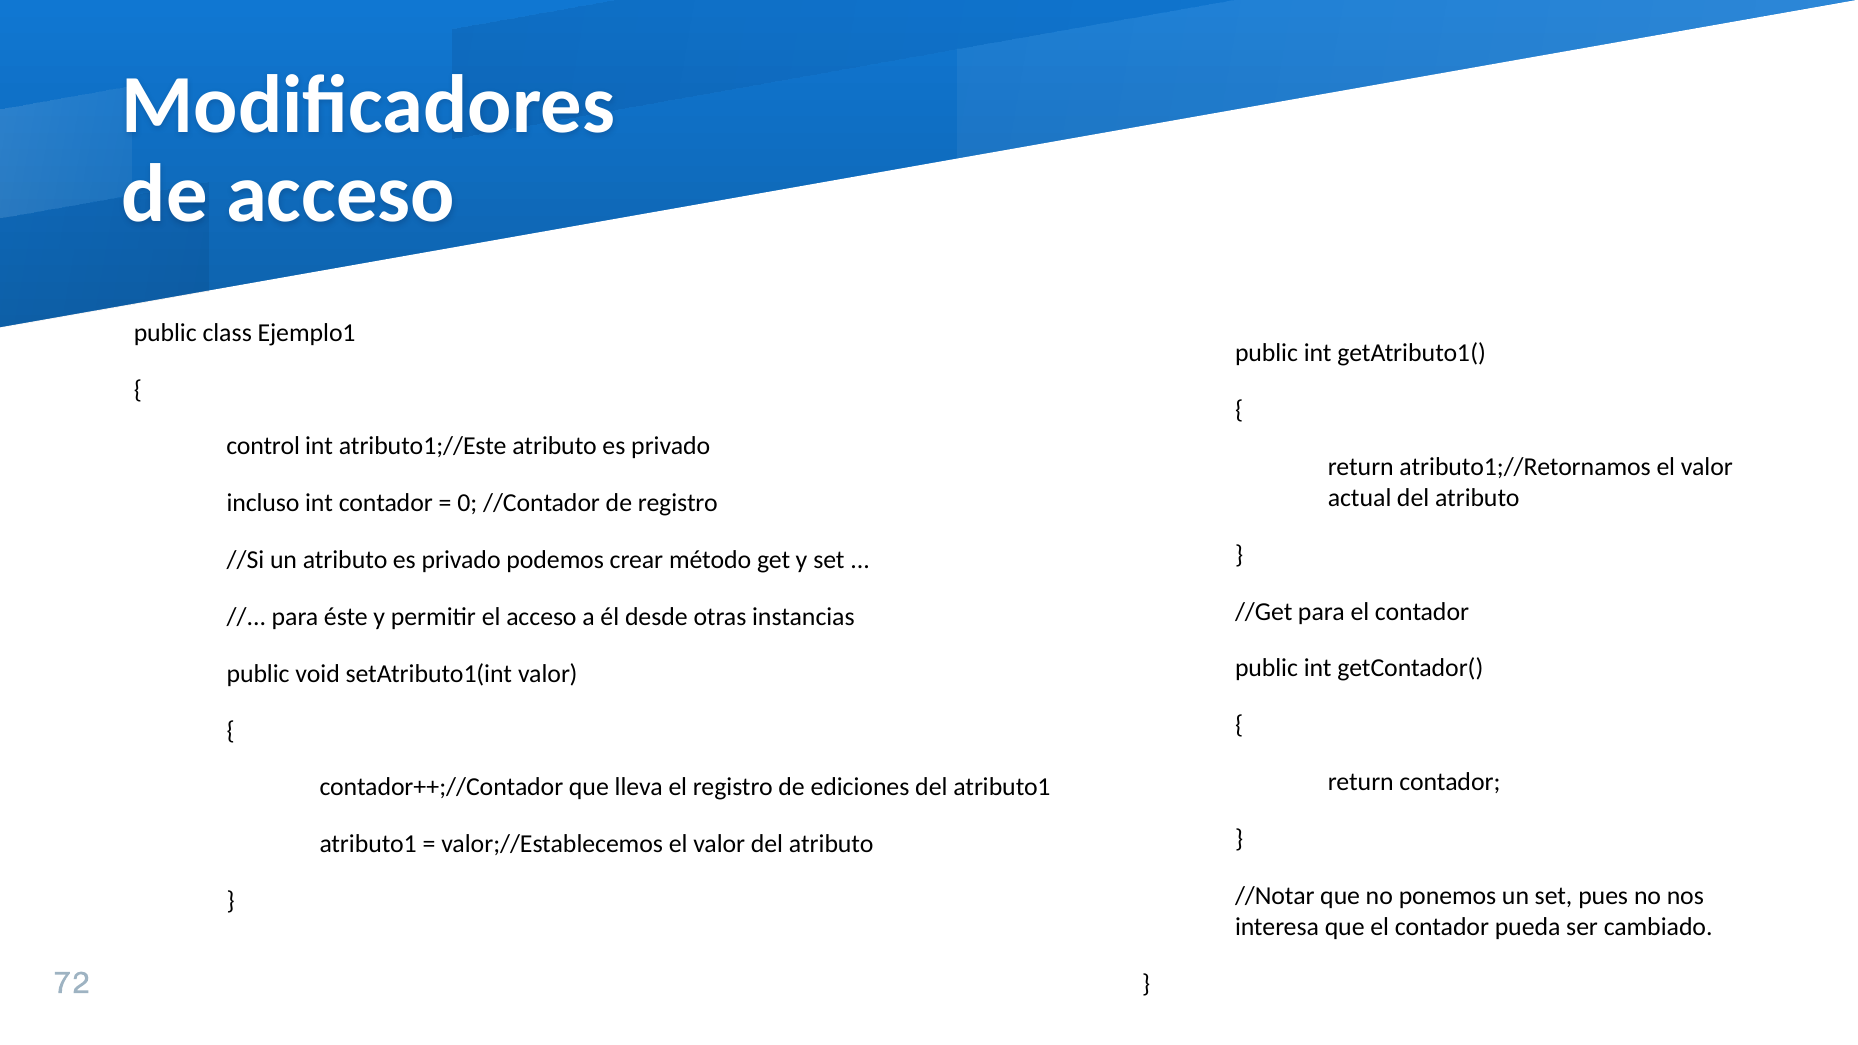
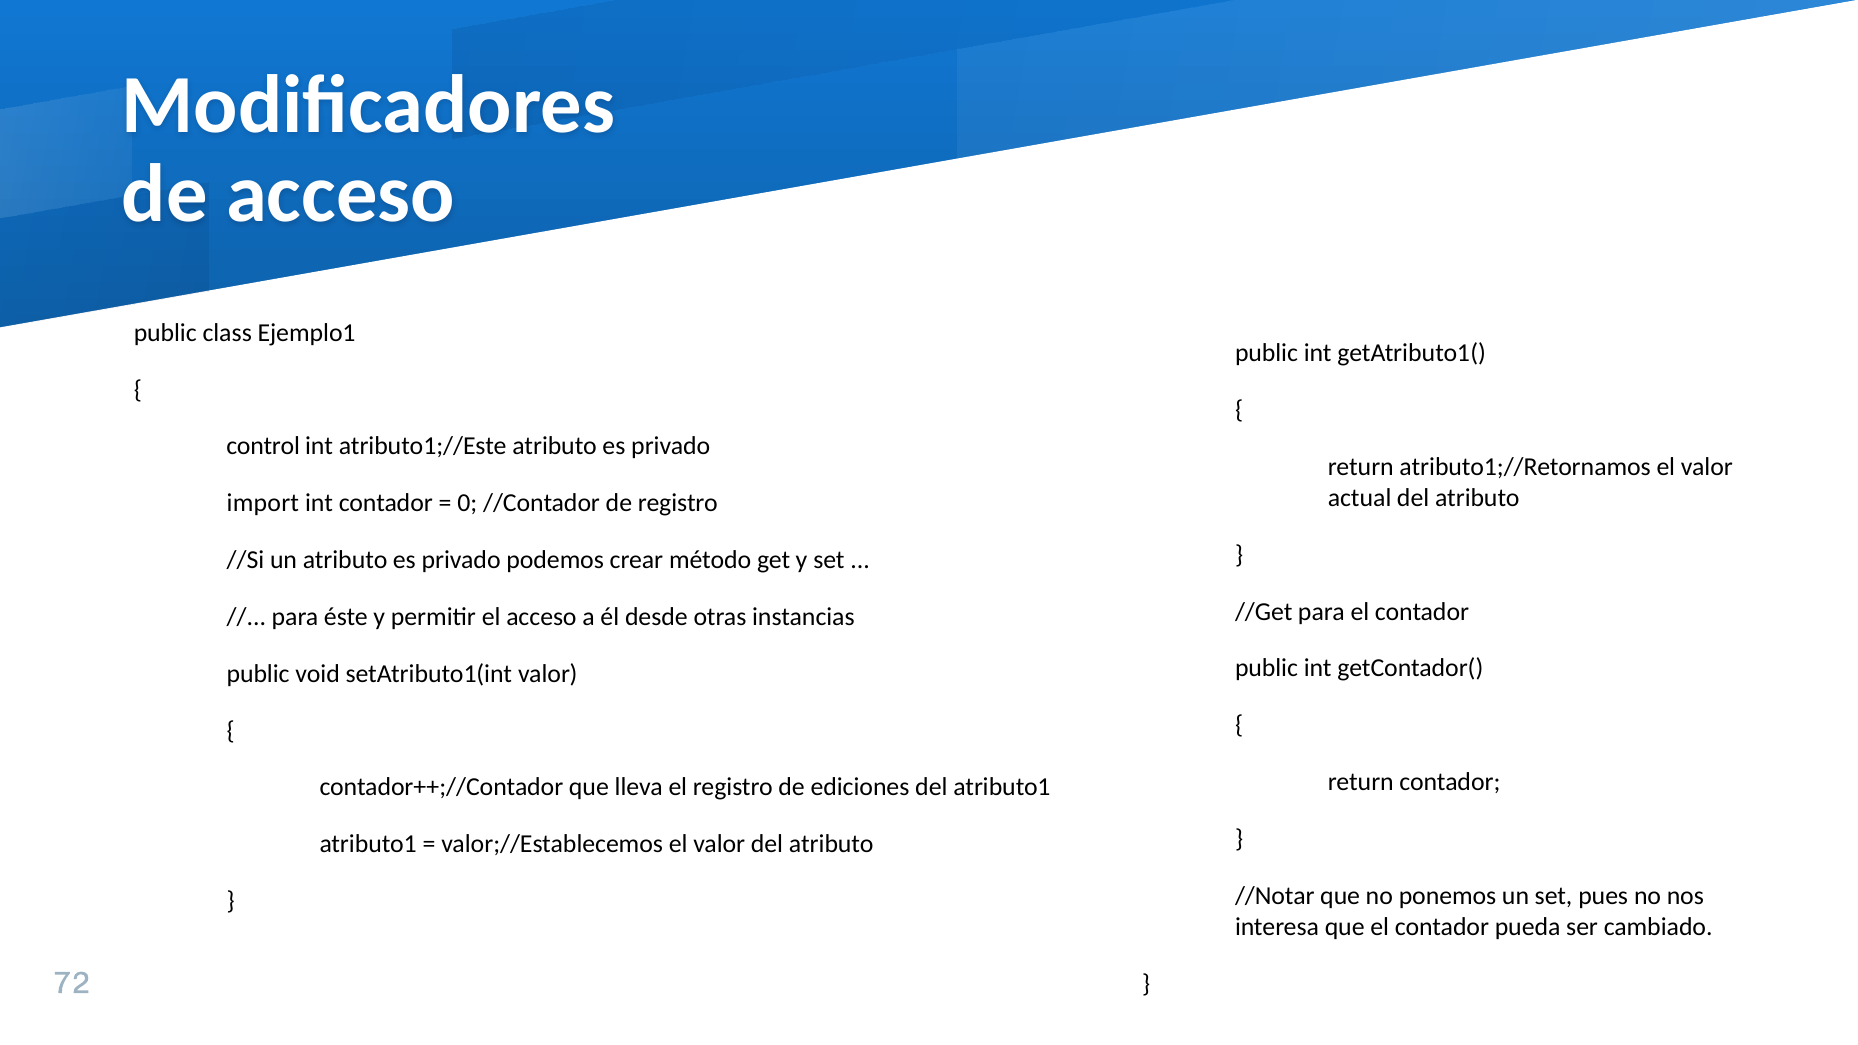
incluso: incluso -> import (263, 503)
